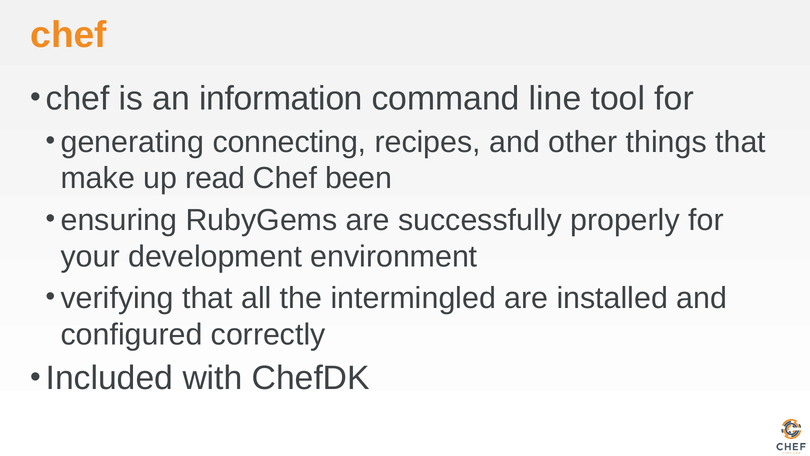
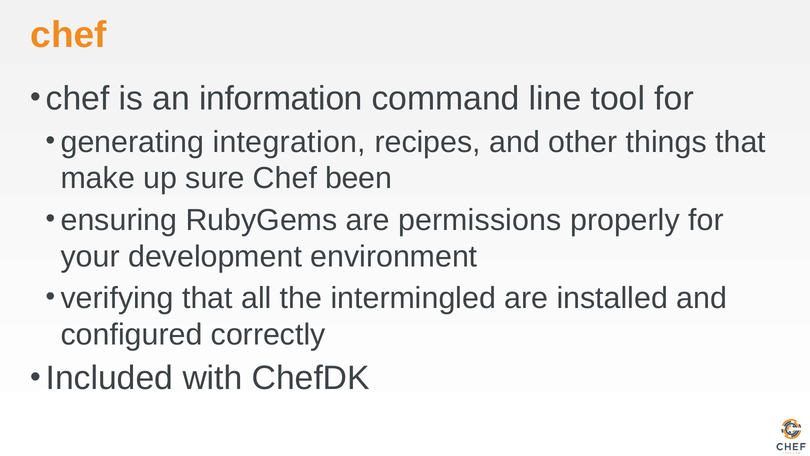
connecting: connecting -> integration (289, 142)
read: read -> sure (215, 178)
successfully: successfully -> permissions (480, 220)
